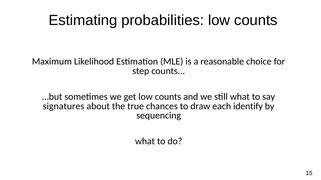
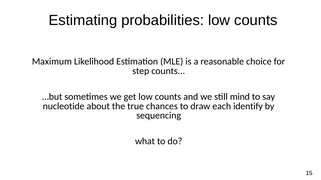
still what: what -> mind (240, 97)
signatures: signatures -> nucleotide (64, 106)
